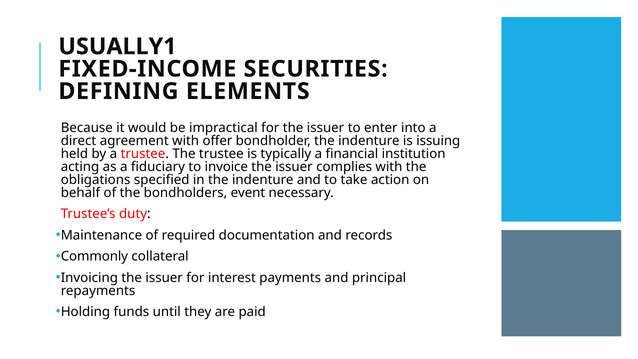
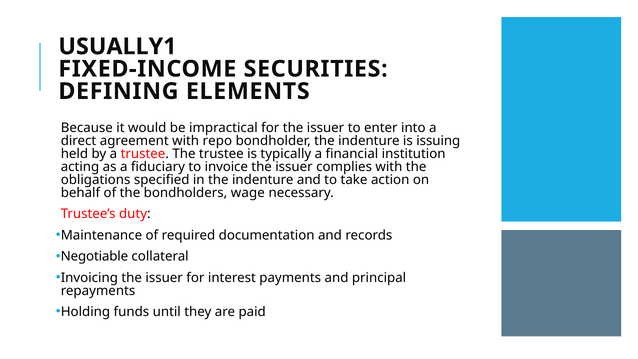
offer: offer -> repo (217, 141)
event: event -> wage (248, 193)
Commonly: Commonly -> Negotiable (94, 256)
